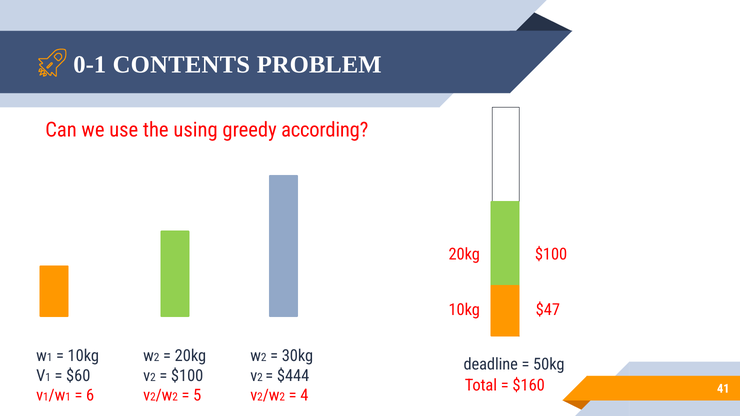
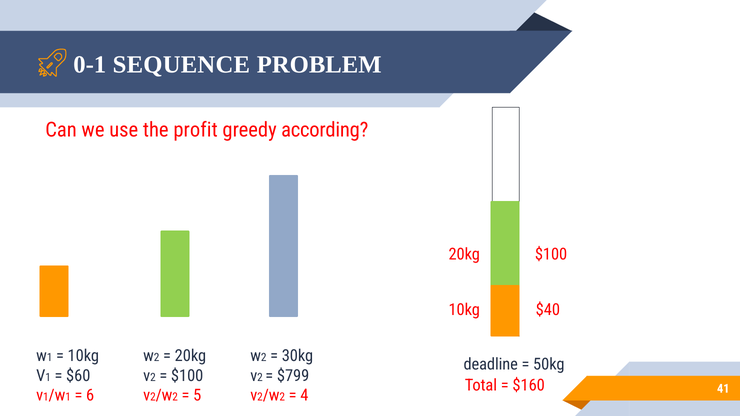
CONTENTS: CONTENTS -> SEQUENCE (181, 64)
using: using -> profit (196, 130)
$47: $47 -> $40 (548, 310)
$444: $444 -> $799 (293, 376)
